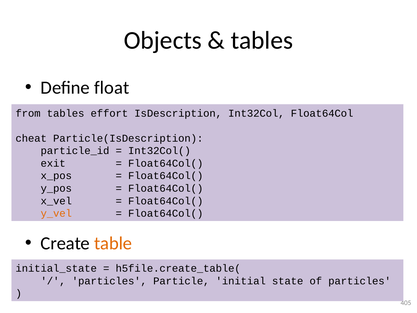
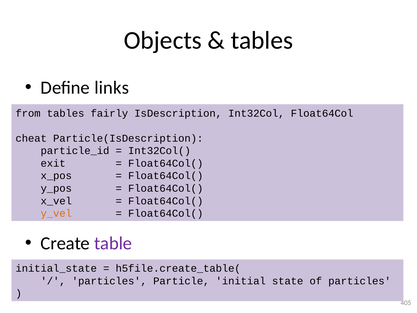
float: float -> links (112, 87)
effort: effort -> fairly (109, 113)
table colour: orange -> purple (113, 243)
